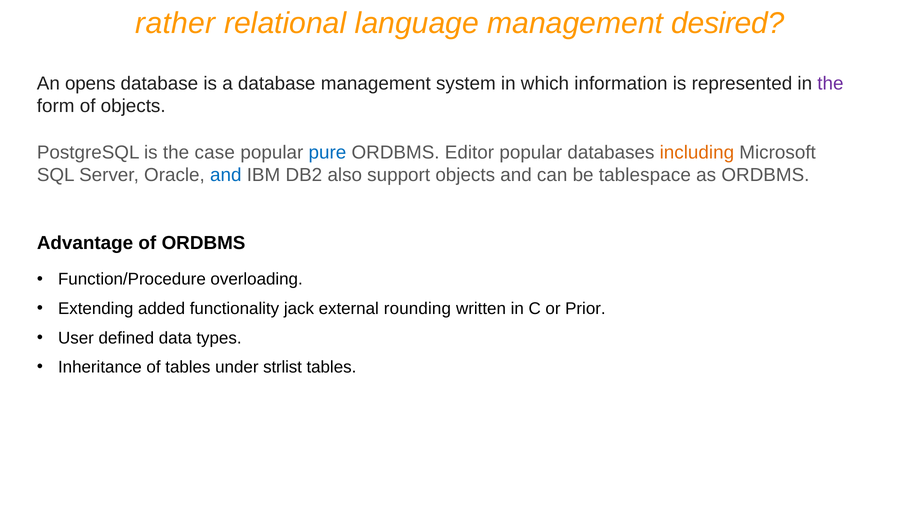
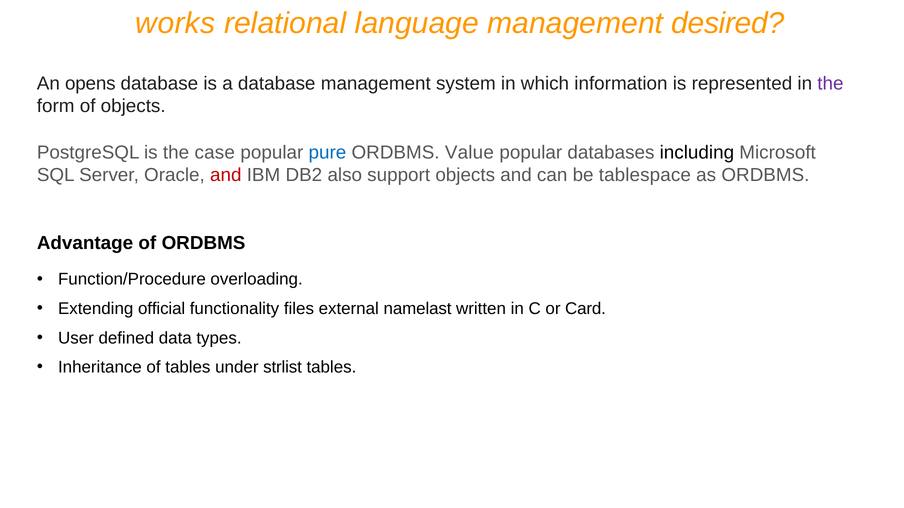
rather: rather -> works (175, 24)
Editor: Editor -> Value (469, 153)
including colour: orange -> black (697, 153)
and colour: blue -> red (226, 175)
added: added -> official (162, 309)
jack: jack -> files (299, 309)
rounding: rounding -> namelast (418, 309)
Prior: Prior -> Card (585, 309)
